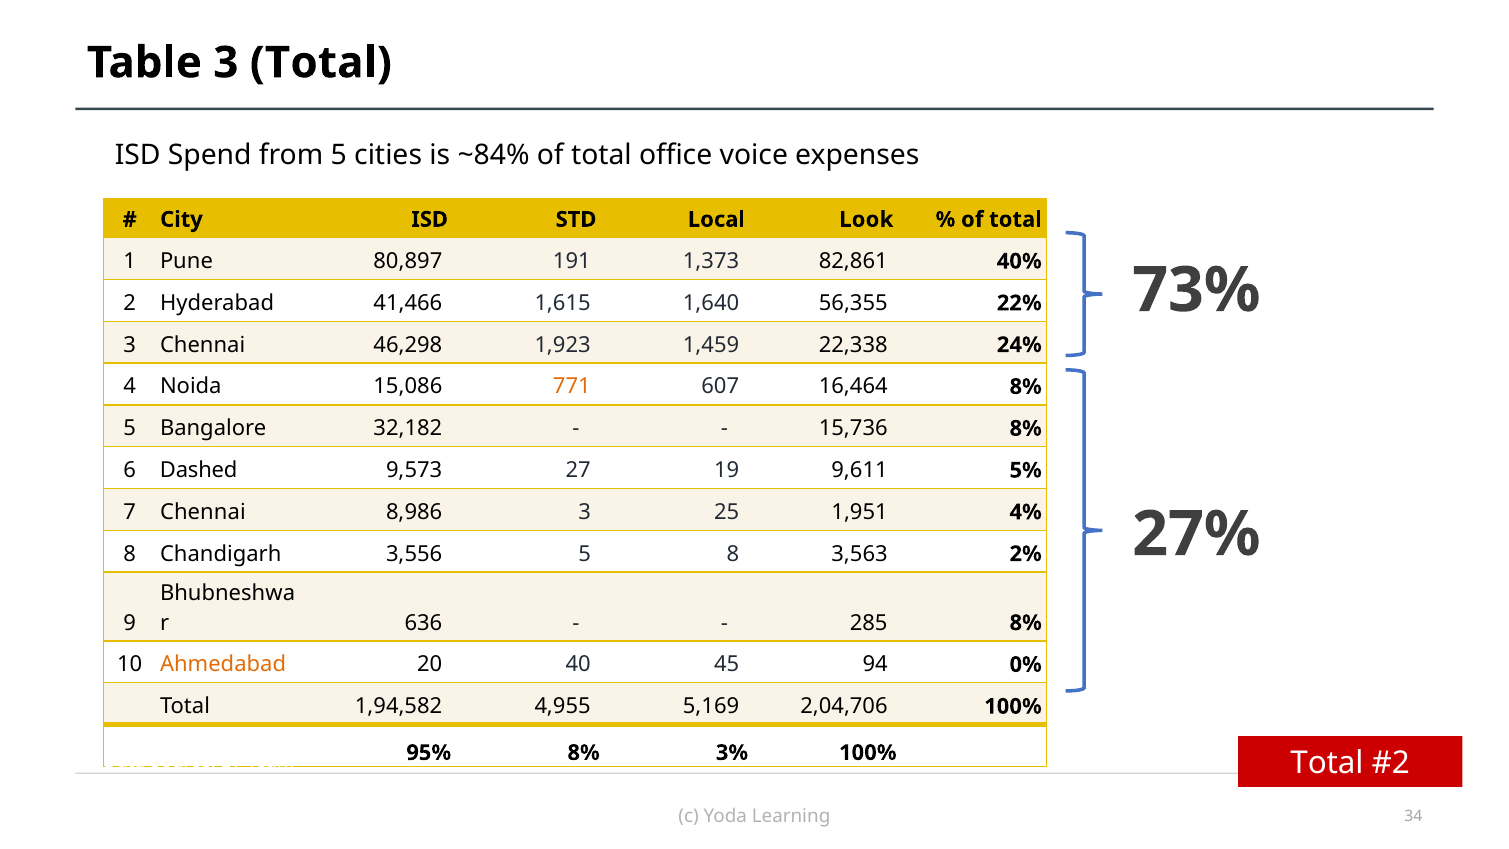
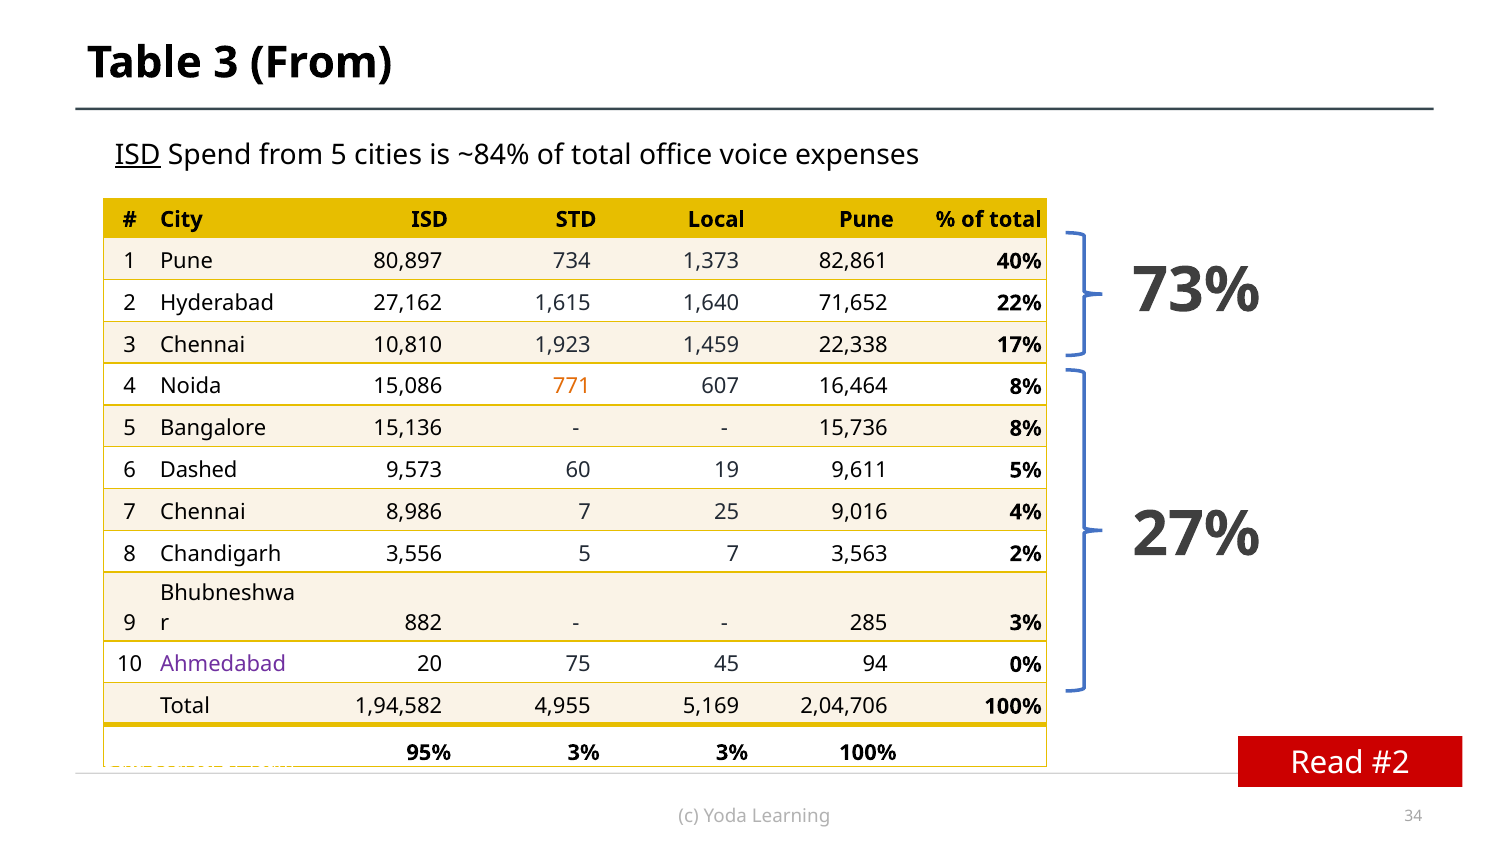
3 Total: Total -> From (321, 63)
ISD underline: none -> present (138, 155)
Local Look: Look -> Pune (866, 219)
191: 191 -> 734 (572, 261)
41,466: 41,466 -> 27,162 (408, 303)
56,355: 56,355 -> 71,652 (853, 303)
46,298: 46,298 -> 10,810 (408, 345)
24%: 24% -> 17% (1019, 345)
32,182: 32,182 -> 15,136 (408, 428)
27: 27 -> 60 (578, 470)
8,986 3: 3 -> 7 (585, 512)
1,951: 1,951 -> 9,016 (860, 512)
5 8: 8 -> 7 (733, 554)
636: 636 -> 882 (423, 623)
285 8%: 8% -> 3% (1026, 623)
Ahmedabad colour: orange -> purple (223, 665)
40: 40 -> 75 (578, 665)
95% 8%: 8% -> 3% (584, 753)
Team Total: Total -> Read (1327, 763)
